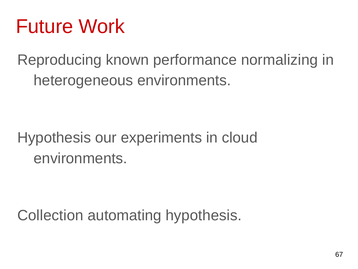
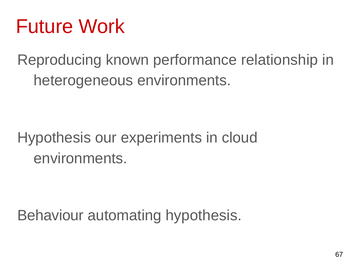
normalizing: normalizing -> relationship (280, 60)
Collection: Collection -> Behaviour (50, 215)
